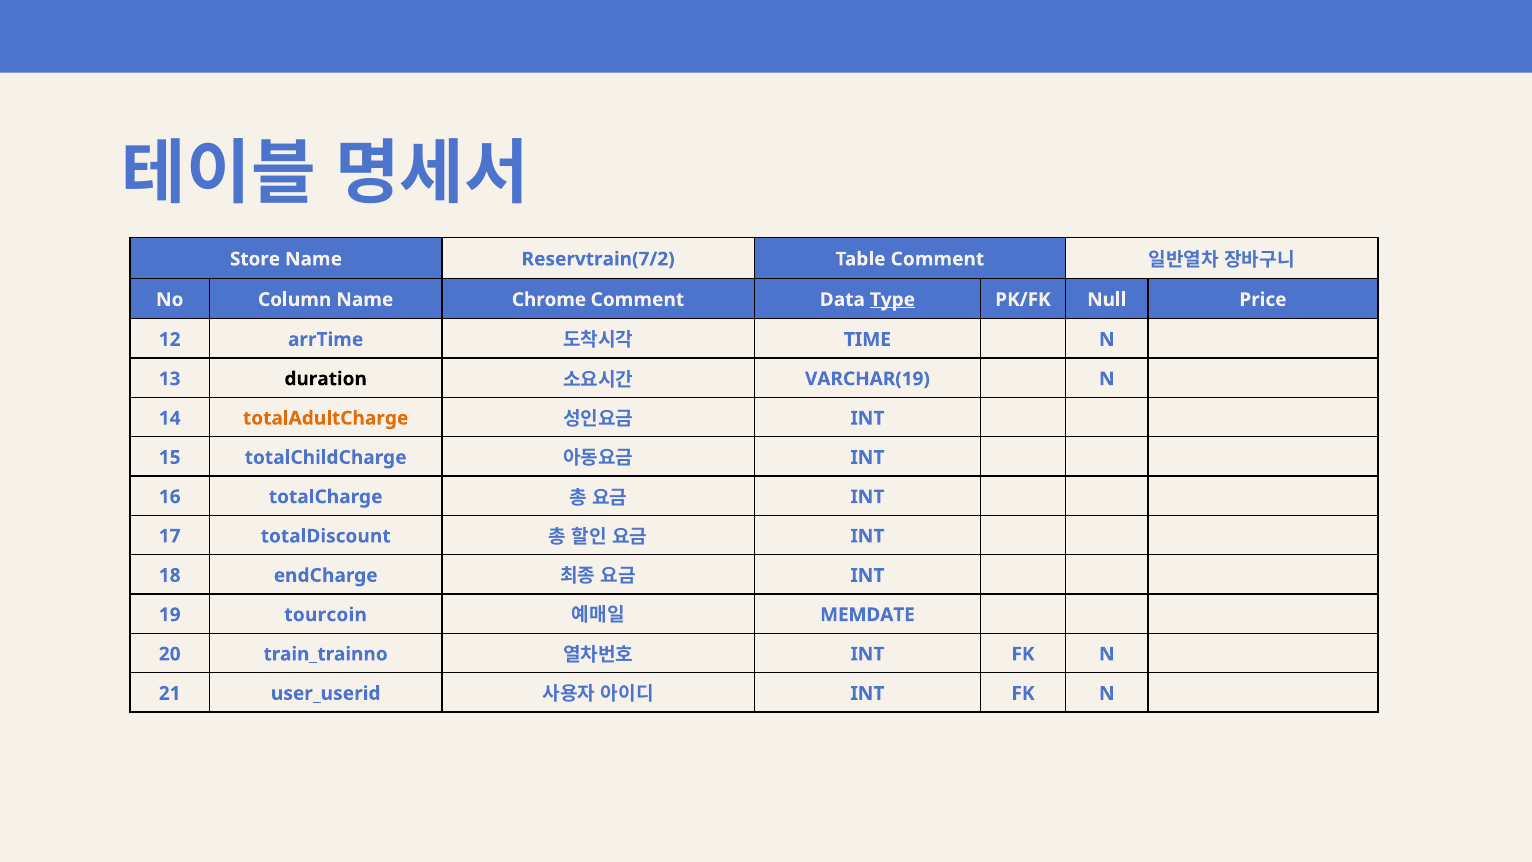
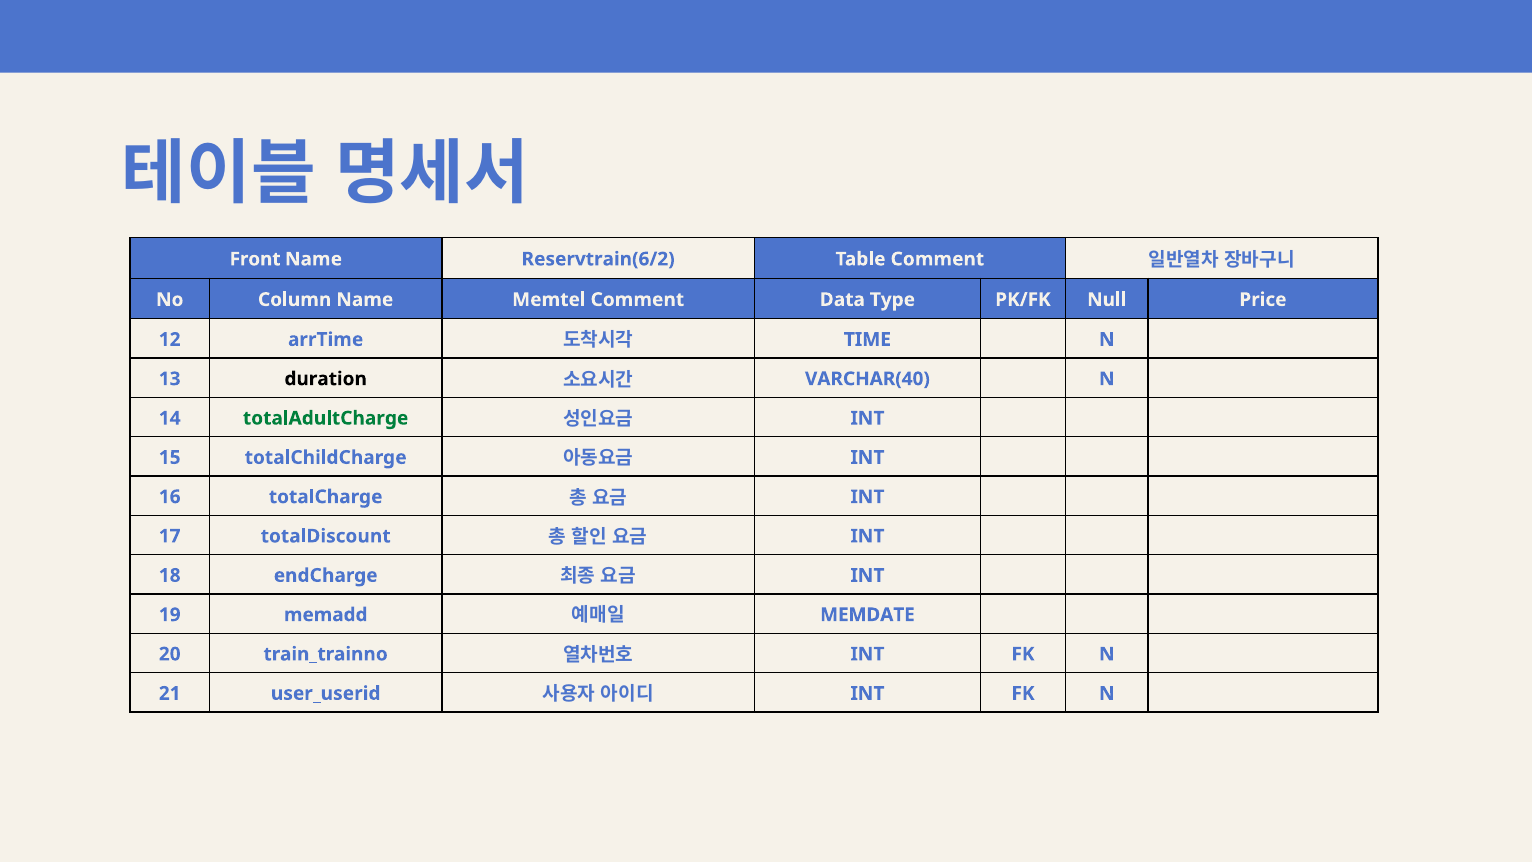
Store: Store -> Front (255, 259)
Reservtrain(7/2: Reservtrain(7/2 -> Reservtrain(6/2 (598, 259)
Chrome: Chrome -> Memtel (549, 300)
Type underline: present -> none (892, 300)
VARCHAR(19: VARCHAR(19 -> VARCHAR(40 (867, 379)
totalAdultCharge colour: orange -> green (326, 418)
tourcoin: tourcoin -> memadd (326, 615)
